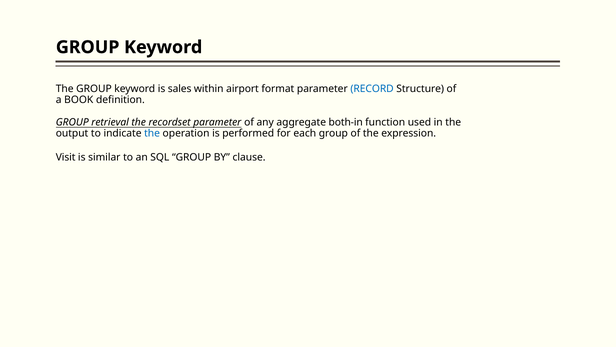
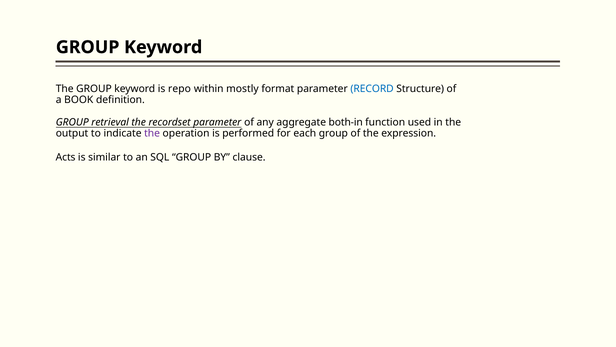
sales: sales -> repo (180, 89)
airport: airport -> mostly (242, 89)
the colour: blue -> purple (152, 133)
Visit: Visit -> Acts (66, 157)
